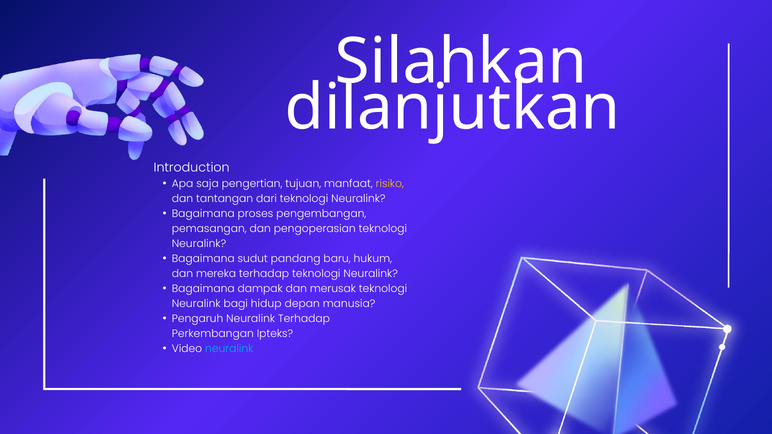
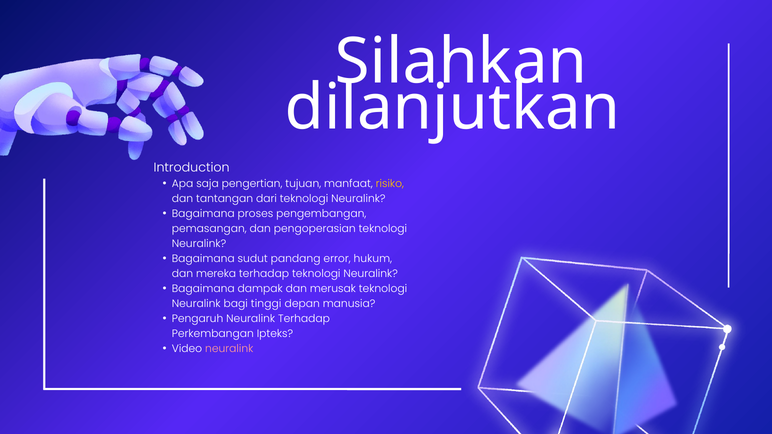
baru: baru -> error (337, 259)
hidup: hidup -> tinggi (266, 304)
neuralink colour: light blue -> pink (229, 349)
